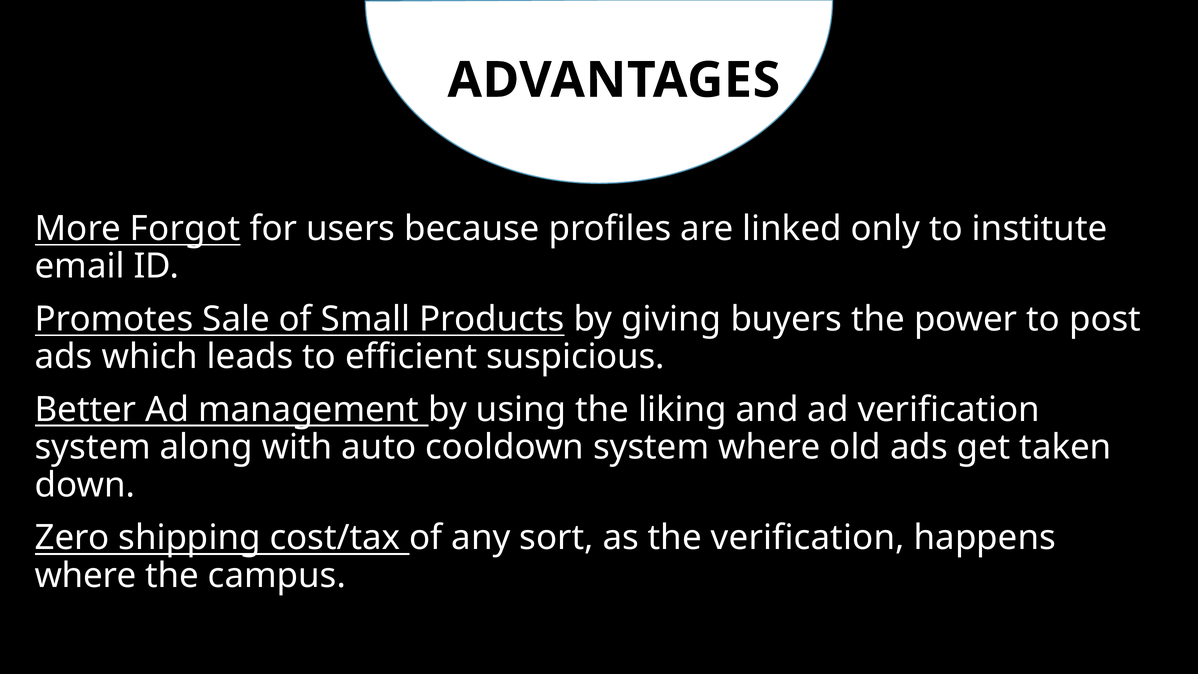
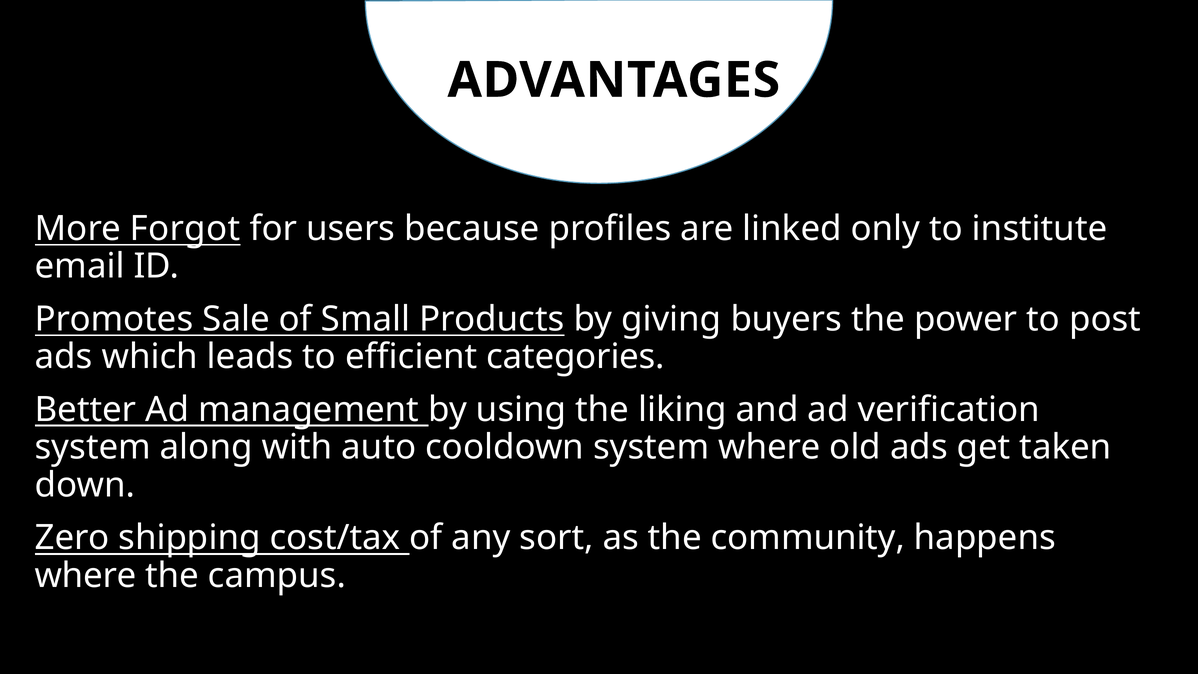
suspicious: suspicious -> categories (576, 357)
the verification: verification -> community (808, 538)
